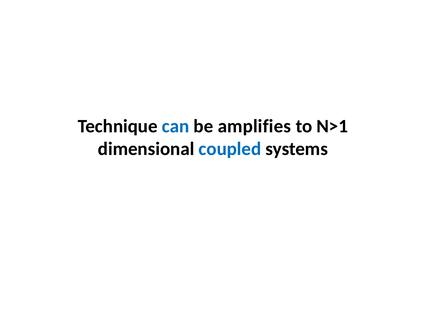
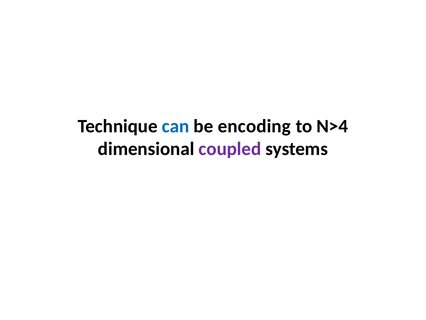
amplifies: amplifies -> encoding (254, 126)
N>1: N>1 -> N>4 (332, 126)
coupled colour: blue -> purple (230, 149)
